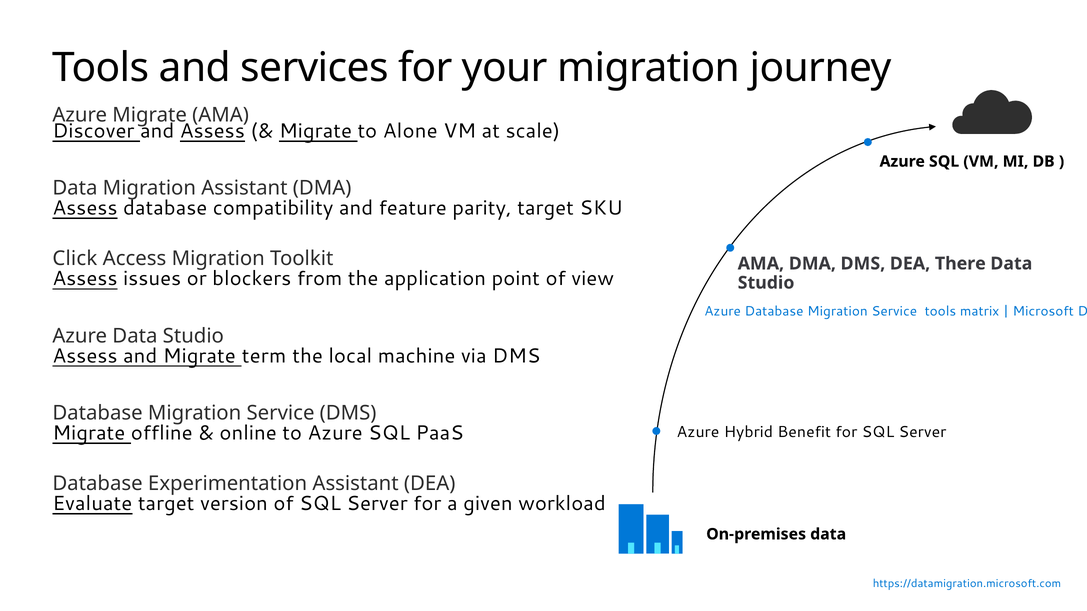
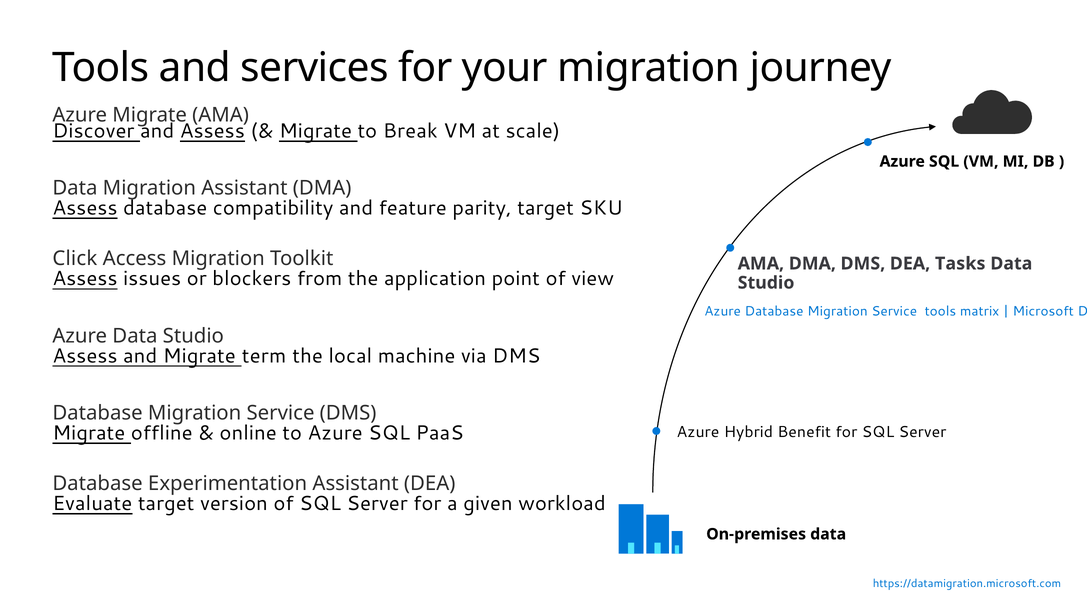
Alone: Alone -> Break (410, 131)
There: There -> Tasks (960, 264)
